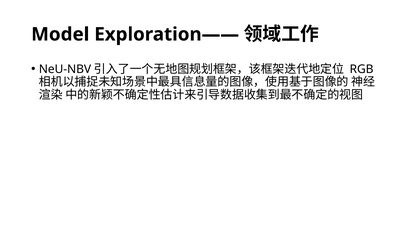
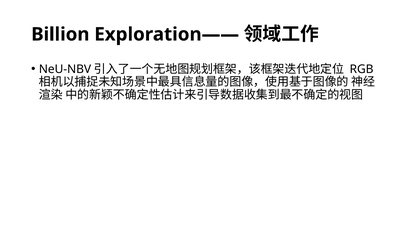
Model: Model -> Billion (60, 34)
